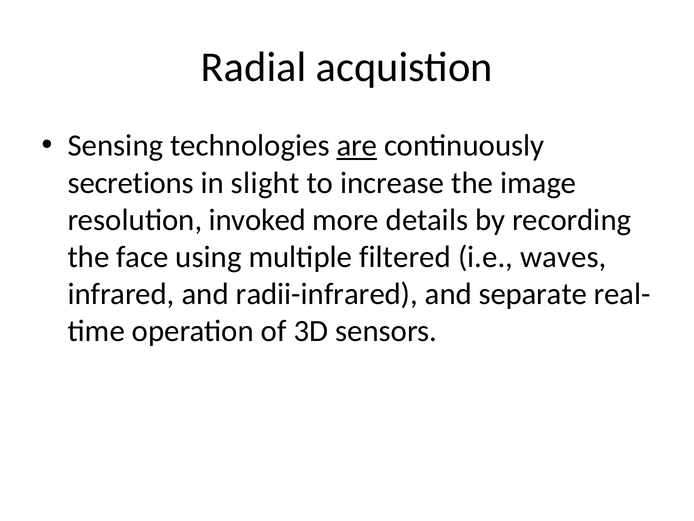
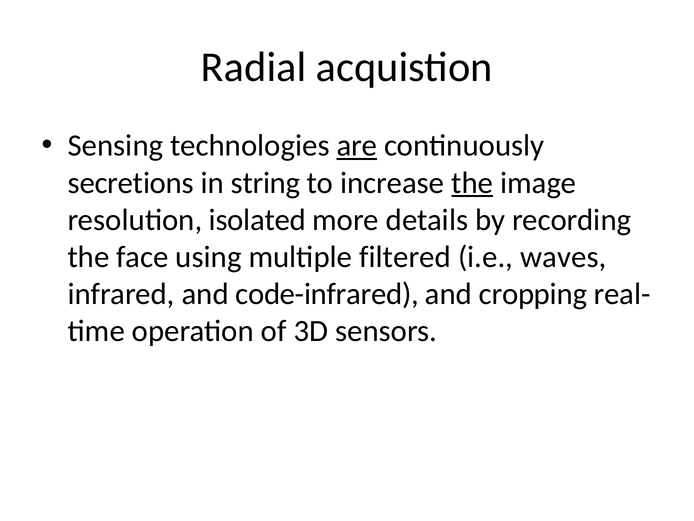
slight: slight -> string (266, 183)
the underline: none -> present (472, 183)
invoked: invoked -> isolated (257, 220)
radii-infrared: radii-infrared -> code-infrared (327, 294)
separate: separate -> cropping (533, 294)
